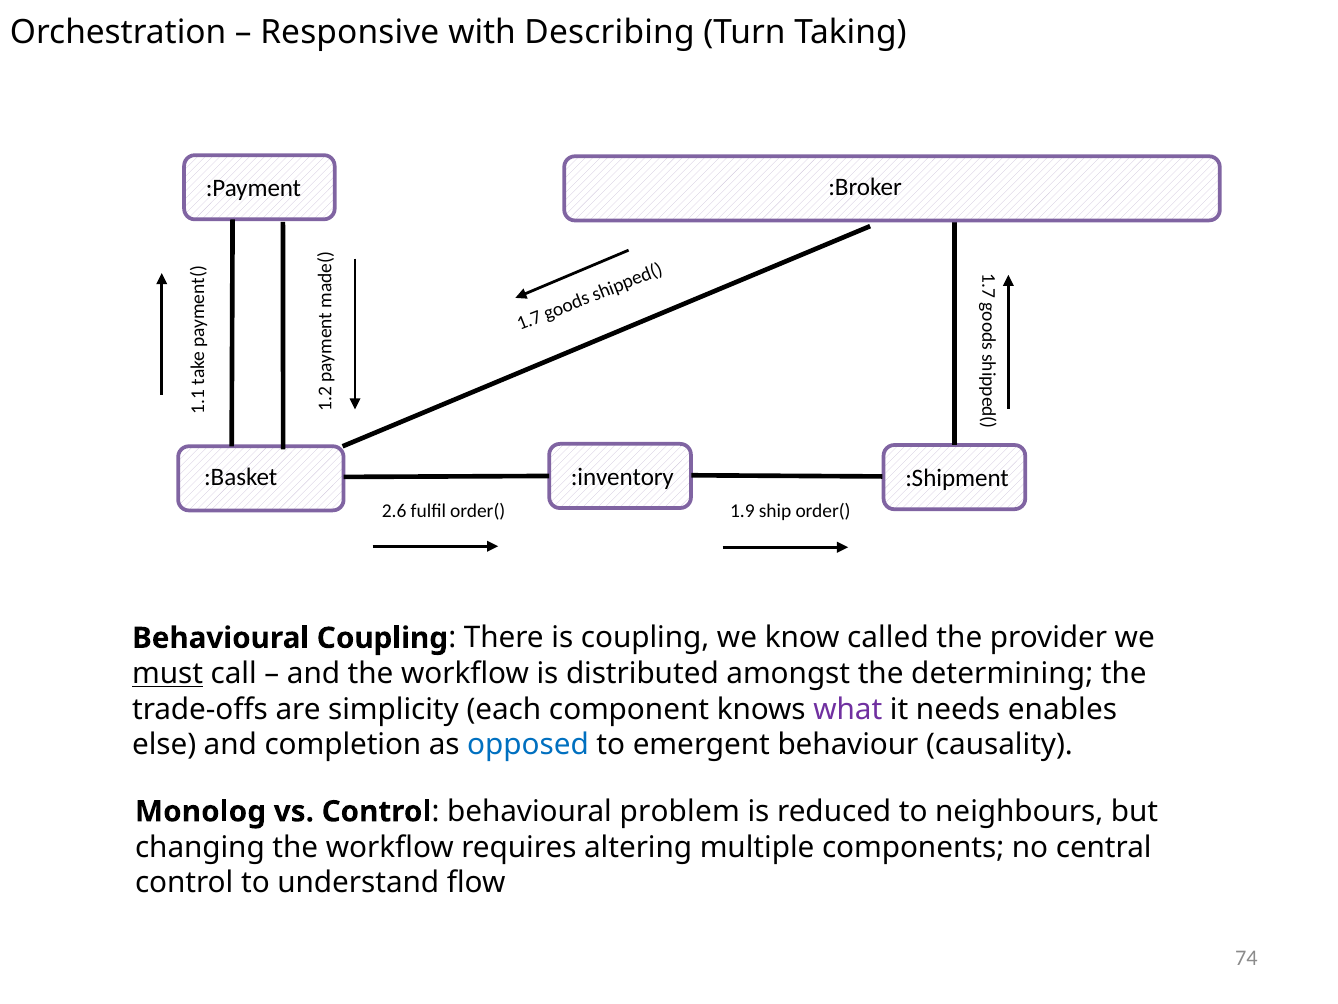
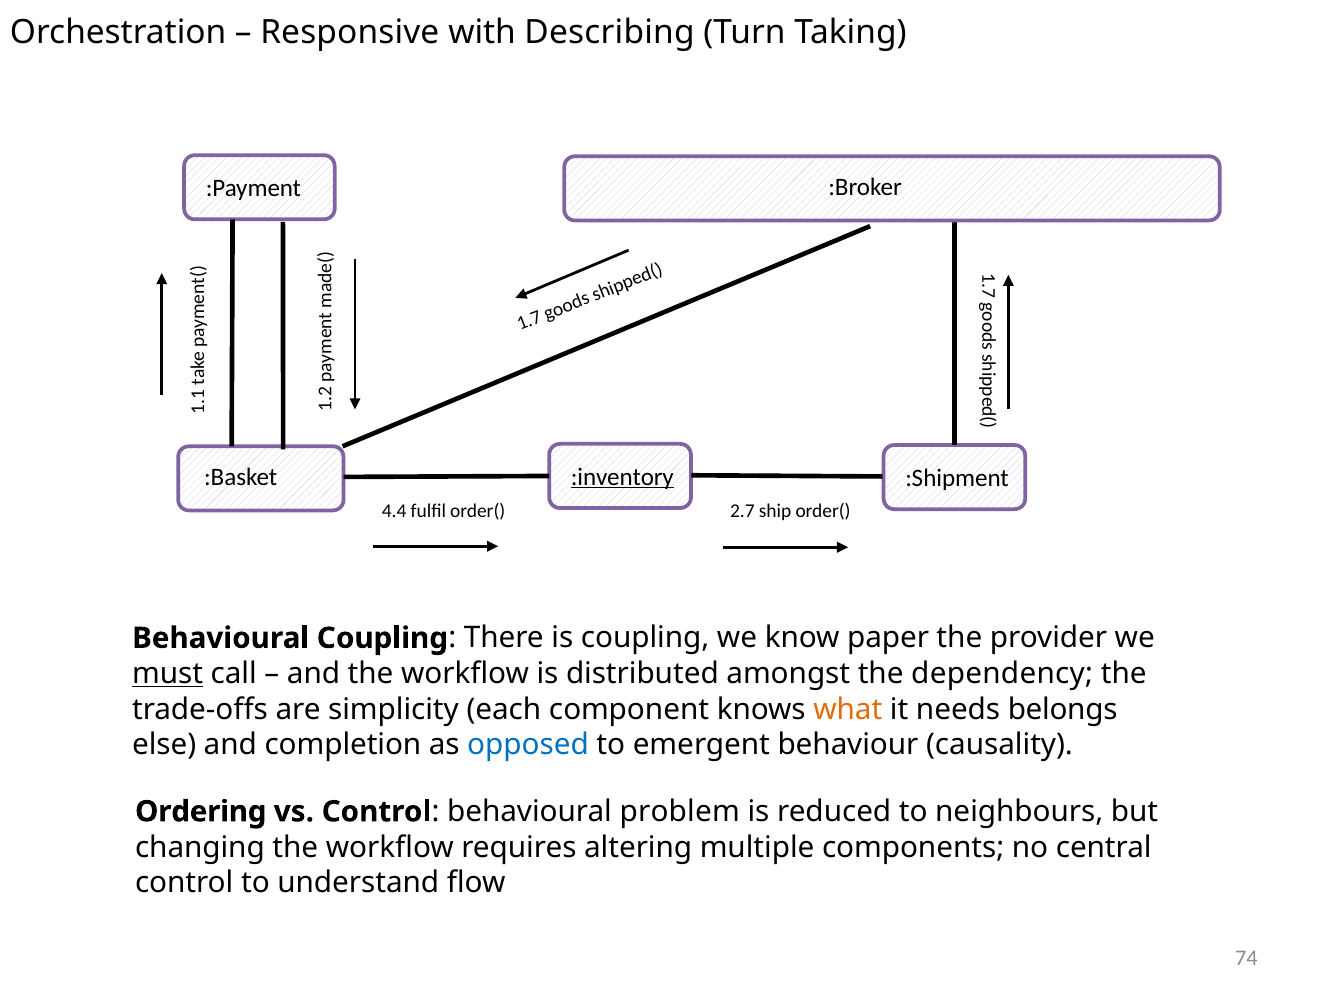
:inventory underline: none -> present (622, 477)
2.6: 2.6 -> 4.4 (394, 511)
1.9: 1.9 -> 2.7 (742, 511)
called: called -> paper (888, 638)
determining: determining -> dependency (1002, 673)
what colour: purple -> orange (848, 709)
enables: enables -> belongs (1063, 709)
Monolog: Monolog -> Ordering (201, 811)
